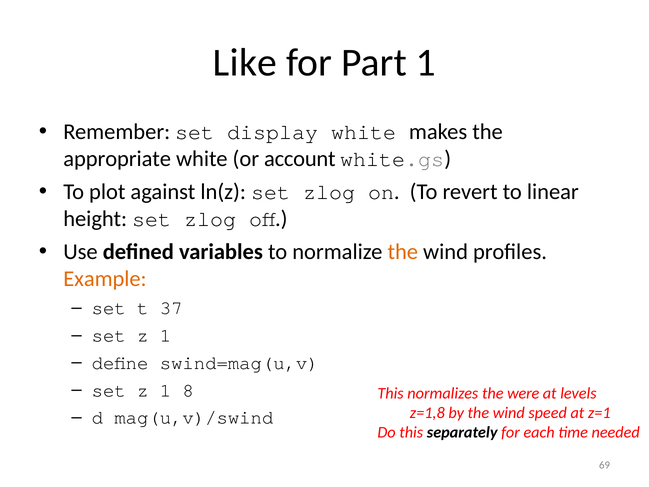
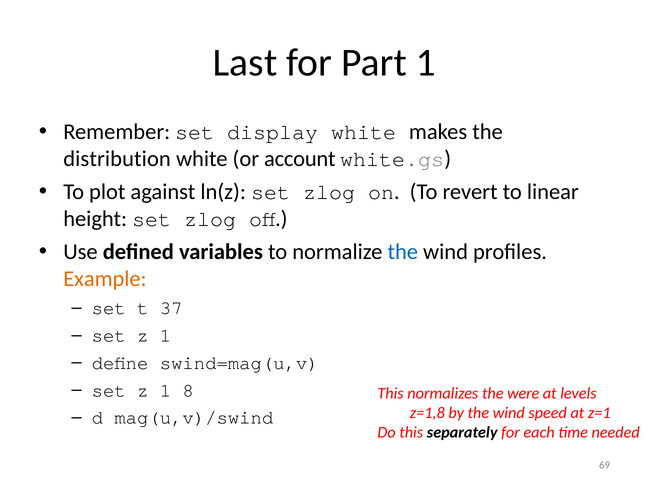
Like: Like -> Last (245, 63)
appropriate: appropriate -> distribution (117, 159)
the colour: orange -> blue (403, 252)
